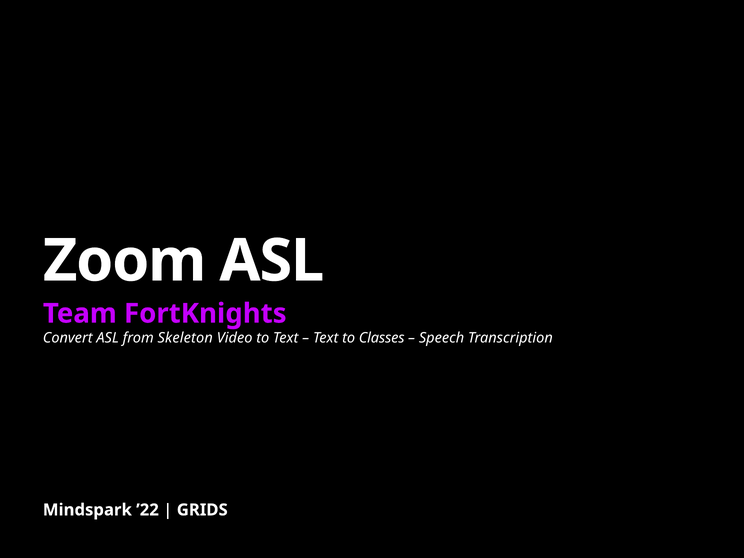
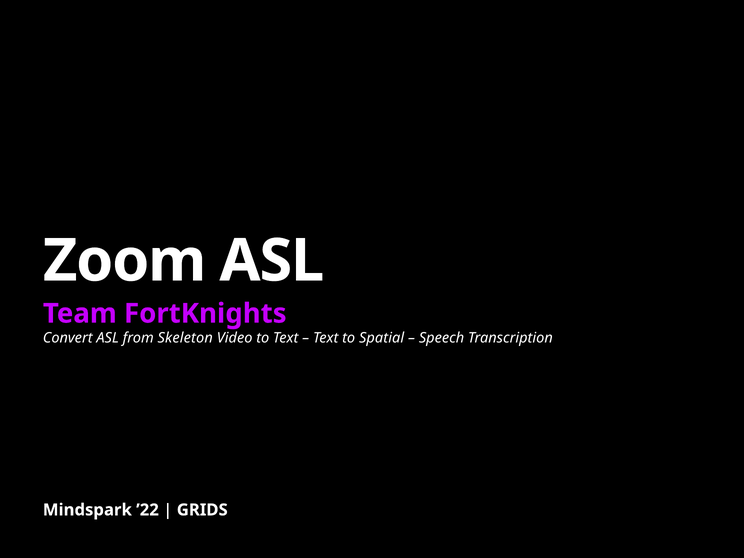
Classes: Classes -> Spatial (382, 338)
